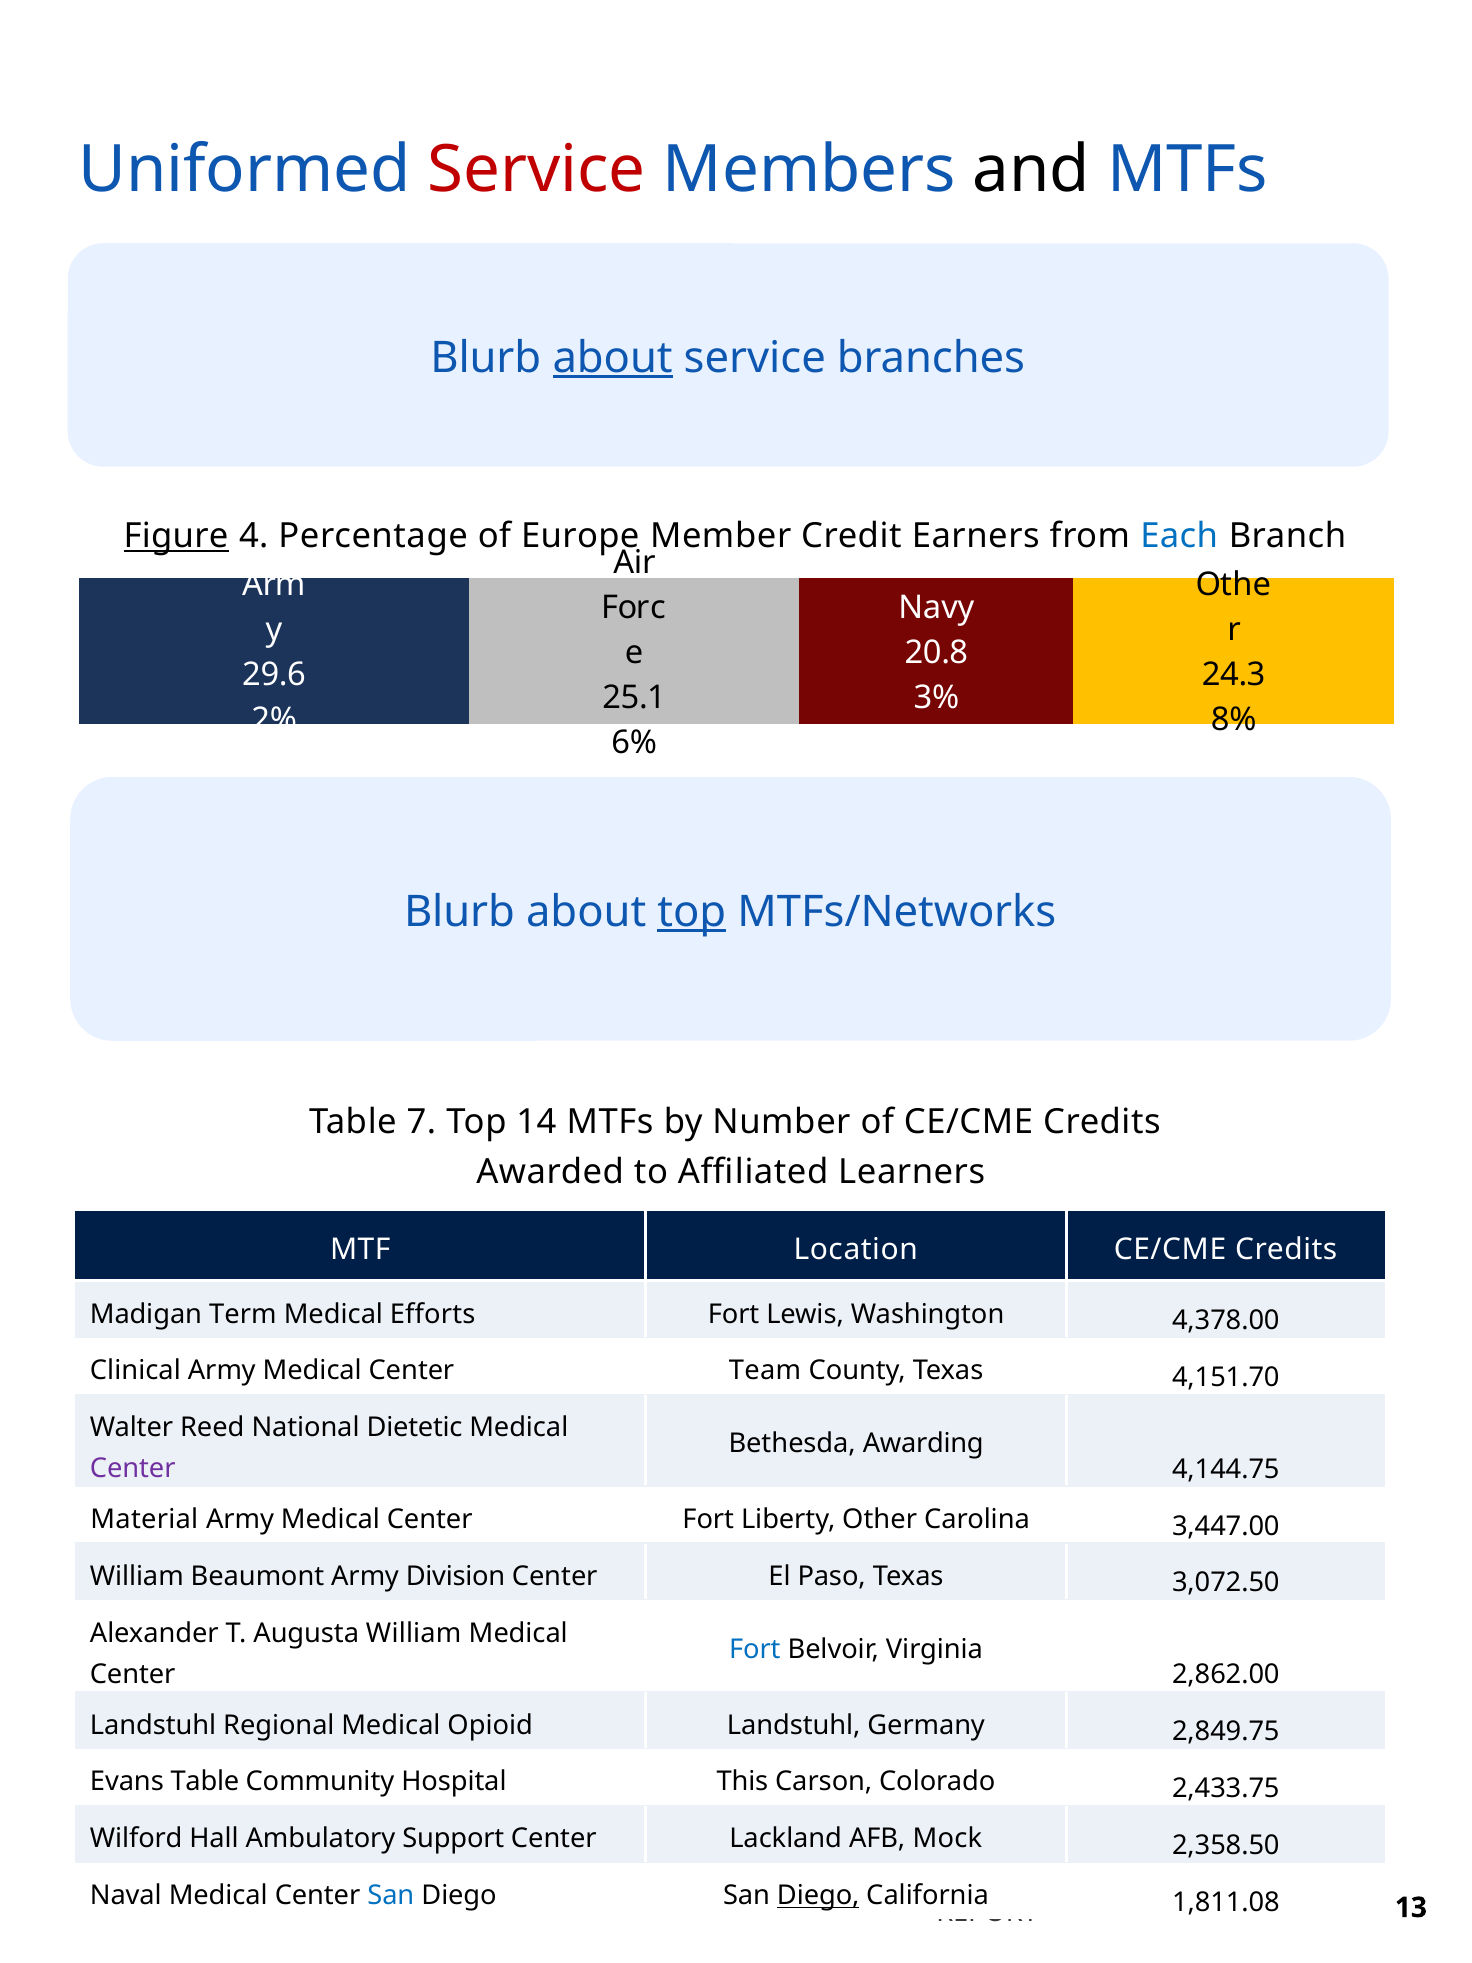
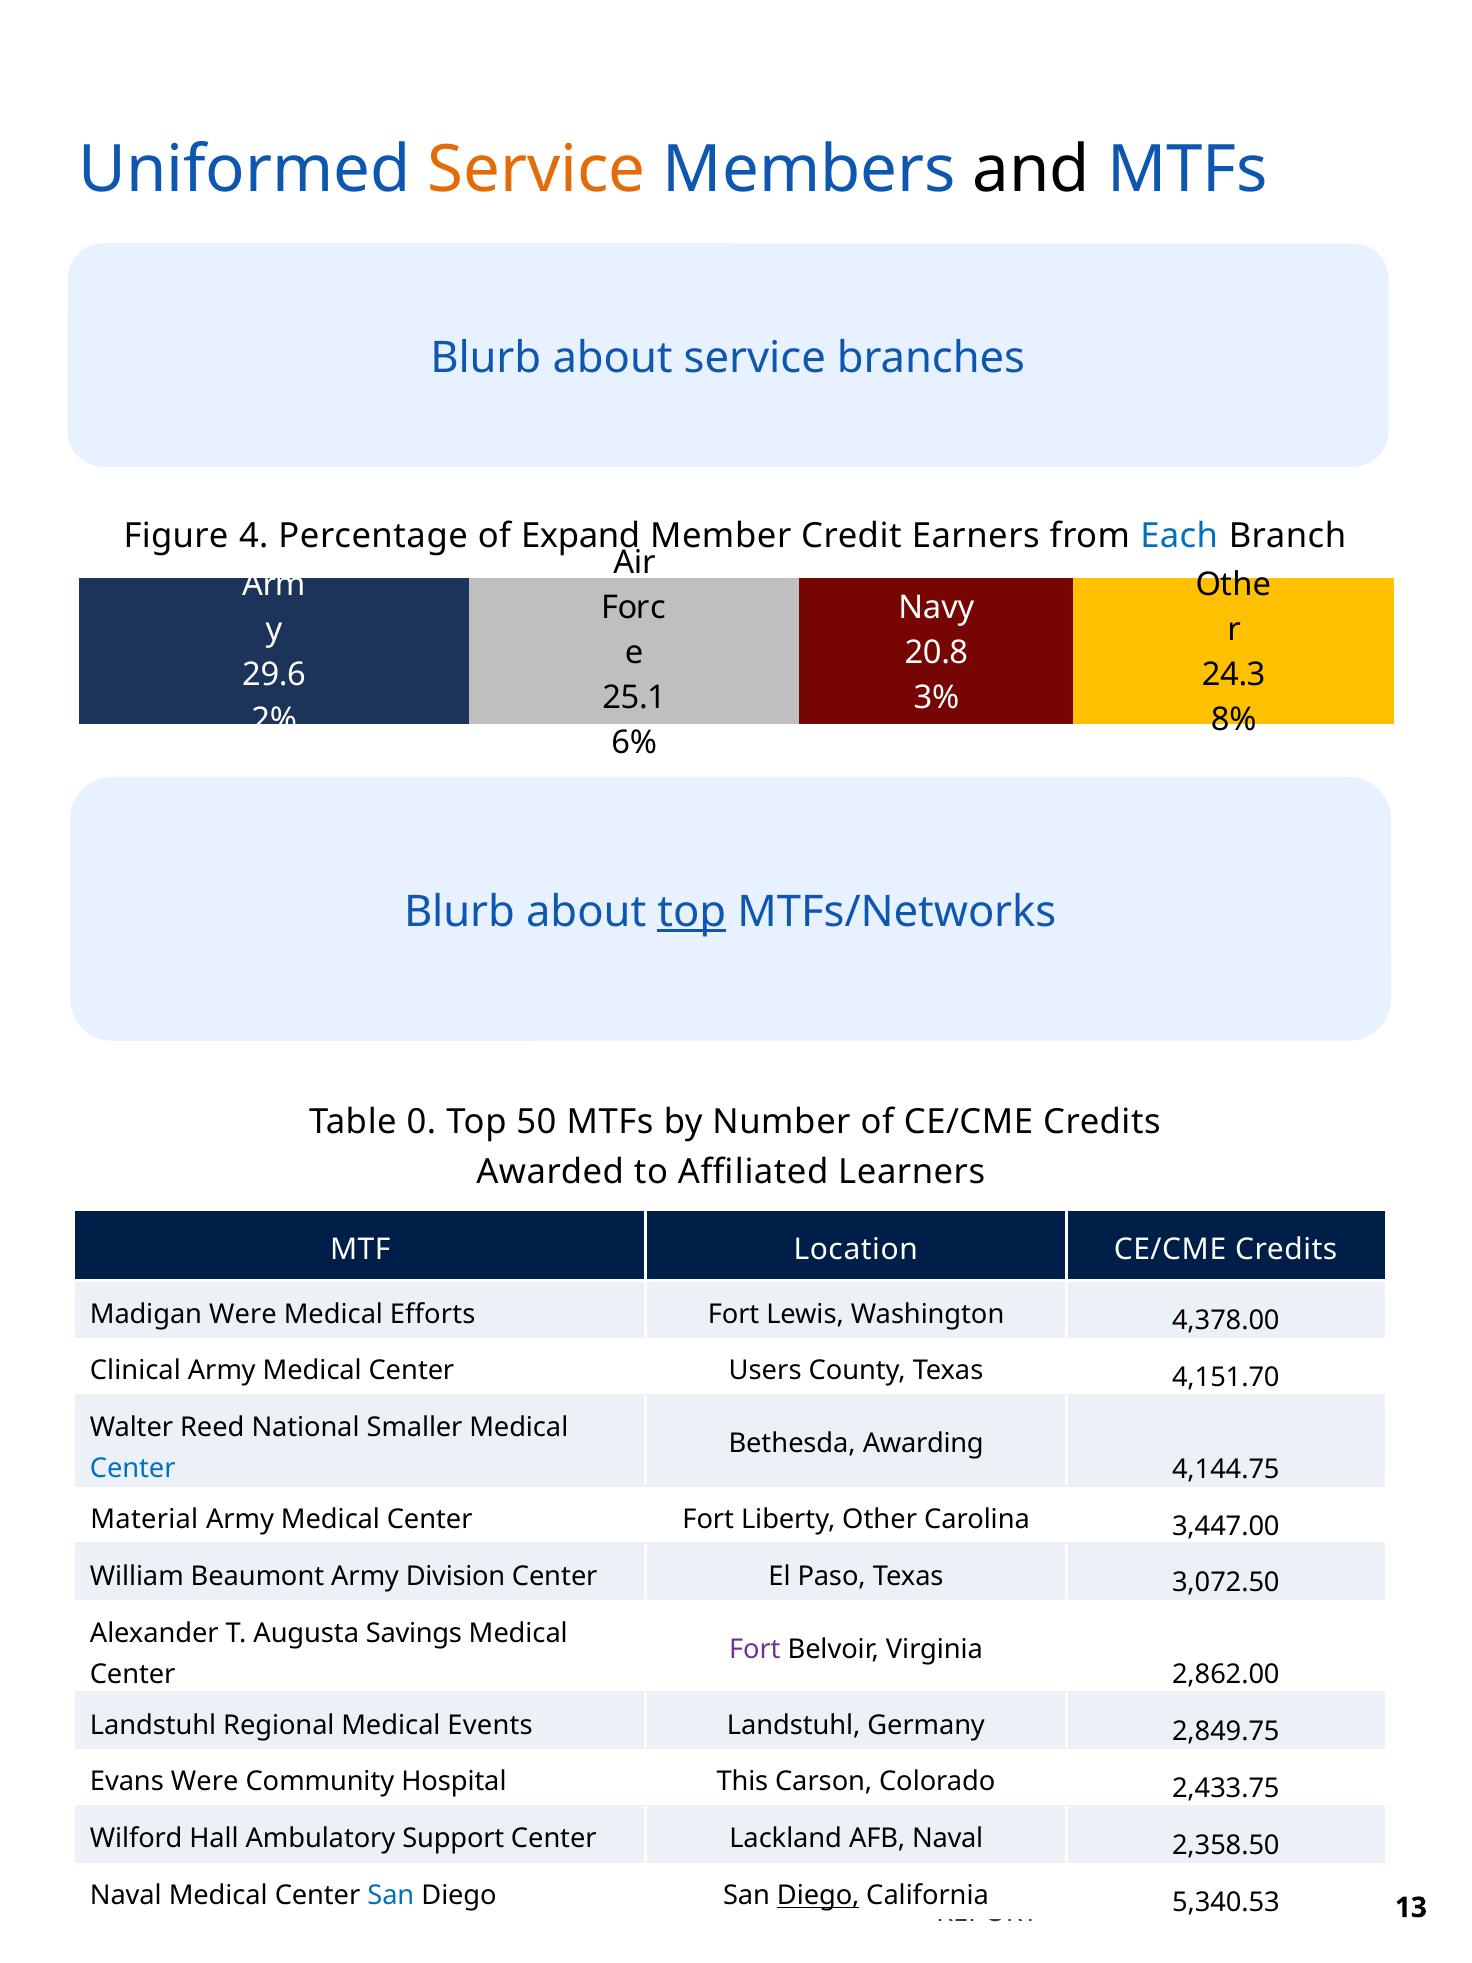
Service colour: red -> orange (537, 169)
about underline: present -> none (613, 358)
Figure underline: present -> none (176, 536)
Europe: Europe -> Expand (581, 536)
7: 7 -> 0 (421, 1122)
14: 14 -> 50 (536, 1122)
Madigan Term: Term -> Were (243, 1314)
Team: Team -> Users (765, 1371)
Dietetic: Dietetic -> Smaller (415, 1428)
Center colour: purple -> blue (133, 1468)
Augusta William: William -> Savings (414, 1633)
Fort colour: blue -> purple (755, 1649)
Opioid: Opioid -> Events (490, 1725)
Evans Table: Table -> Were (205, 1782)
AFB Mock: Mock -> Naval (948, 1839)
1,811.08: 1,811.08 -> 5,340.53 (1226, 1902)
